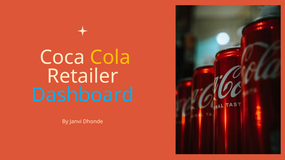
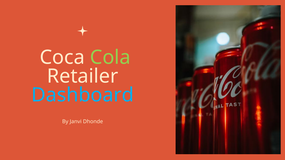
Cola colour: yellow -> light green (110, 57)
